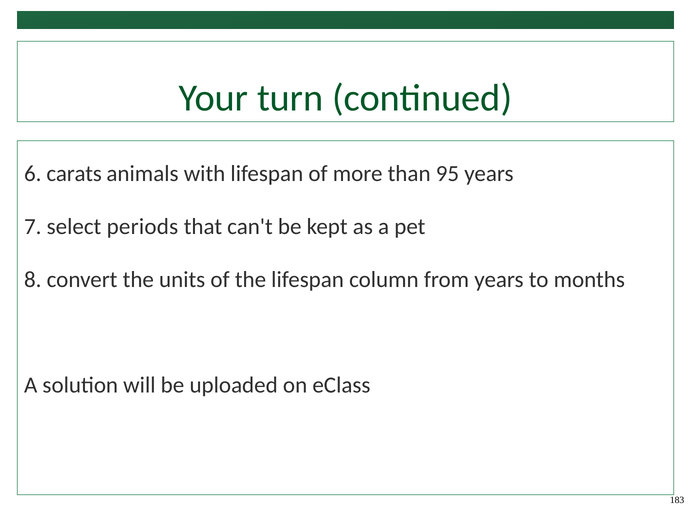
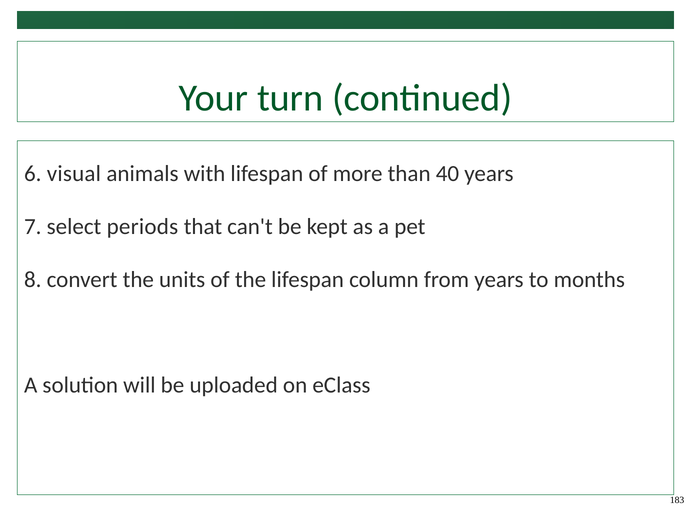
carats: carats -> visual (74, 174)
95: 95 -> 40 (447, 174)
